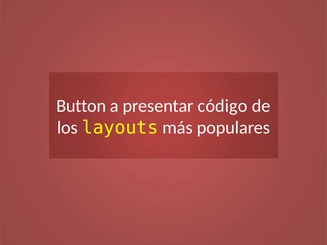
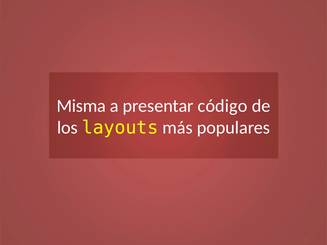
Button: Button -> Misma (81, 106)
